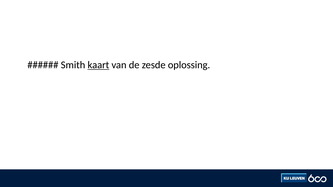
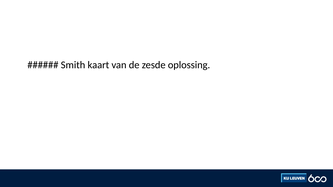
kaart underline: present -> none (98, 65)
